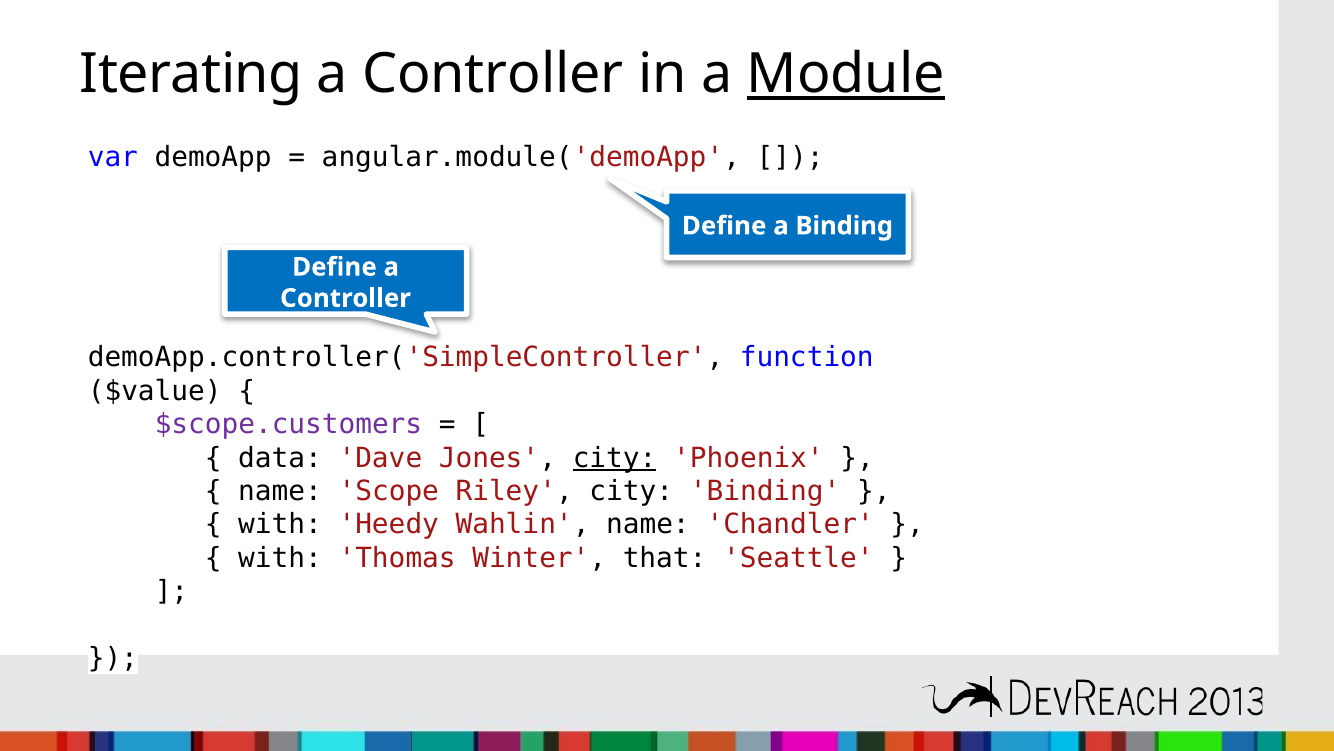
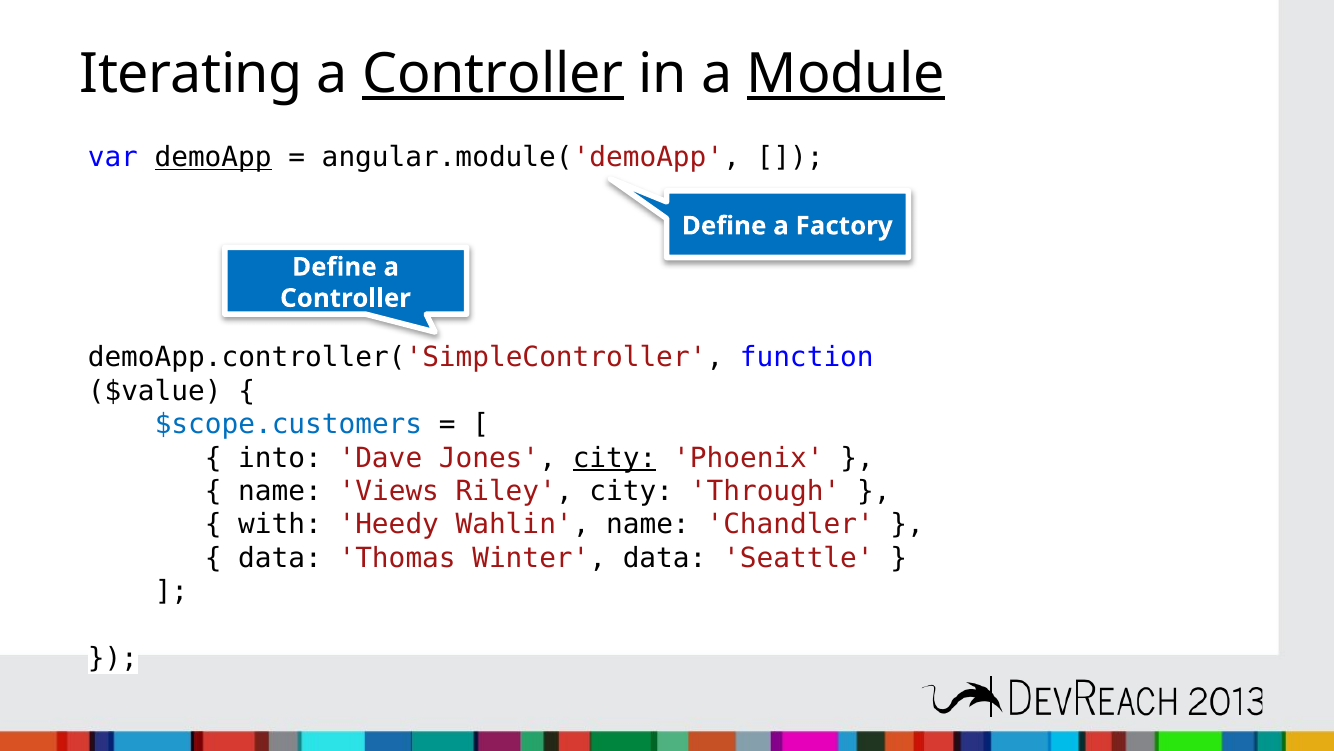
Controller underline: none -> present (493, 74)
demoApp underline: none -> present (213, 157)
a Binding: Binding -> Factory (844, 226)
$scope.customers colour: purple -> blue (288, 424)
data: data -> into (280, 458)
Scope: Scope -> Views (389, 491)
city Binding: Binding -> Through (765, 491)
with: with -> data (280, 558)
Winter that: that -> data (665, 558)
